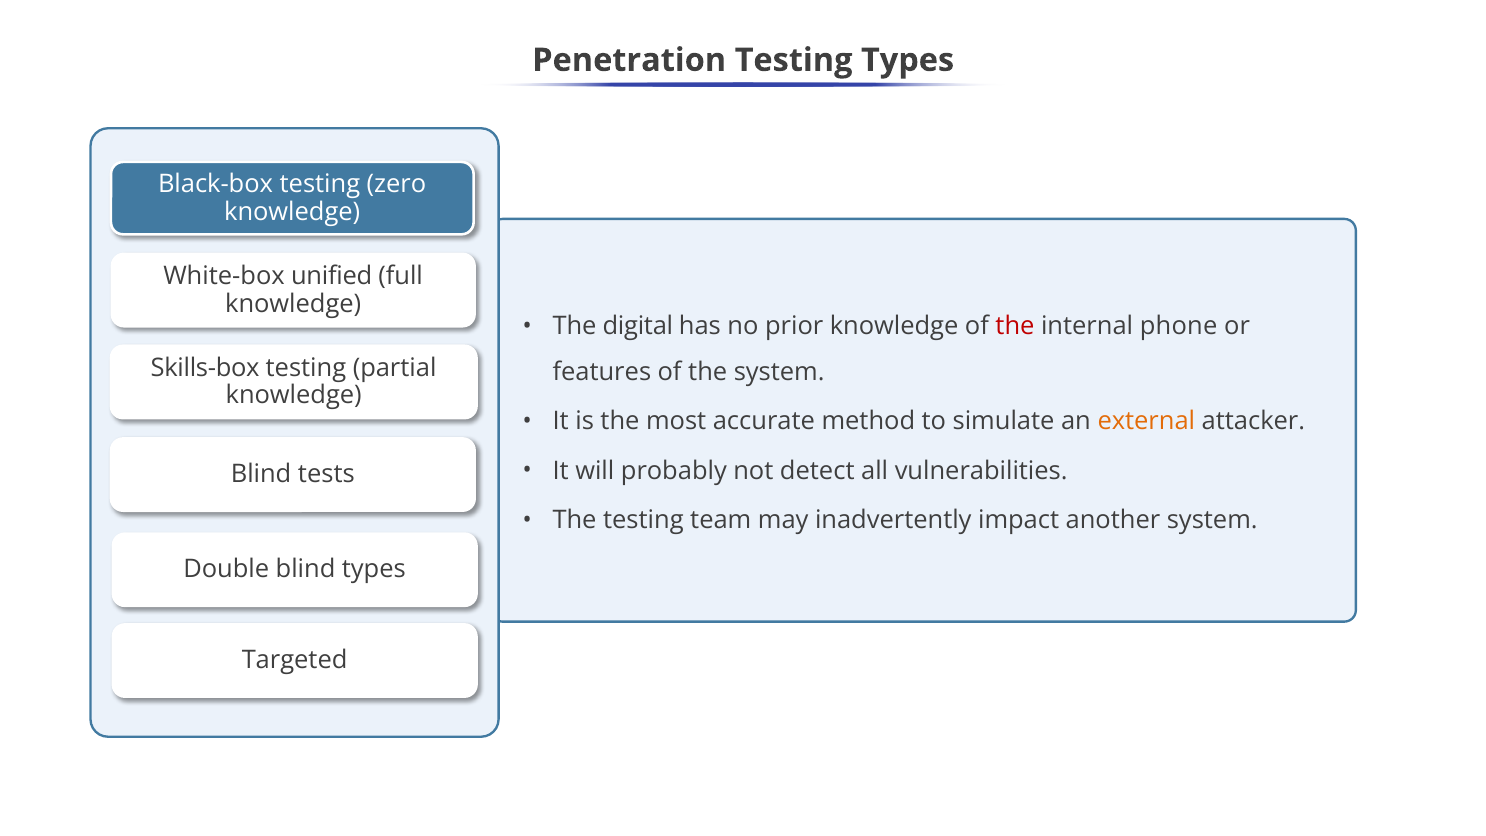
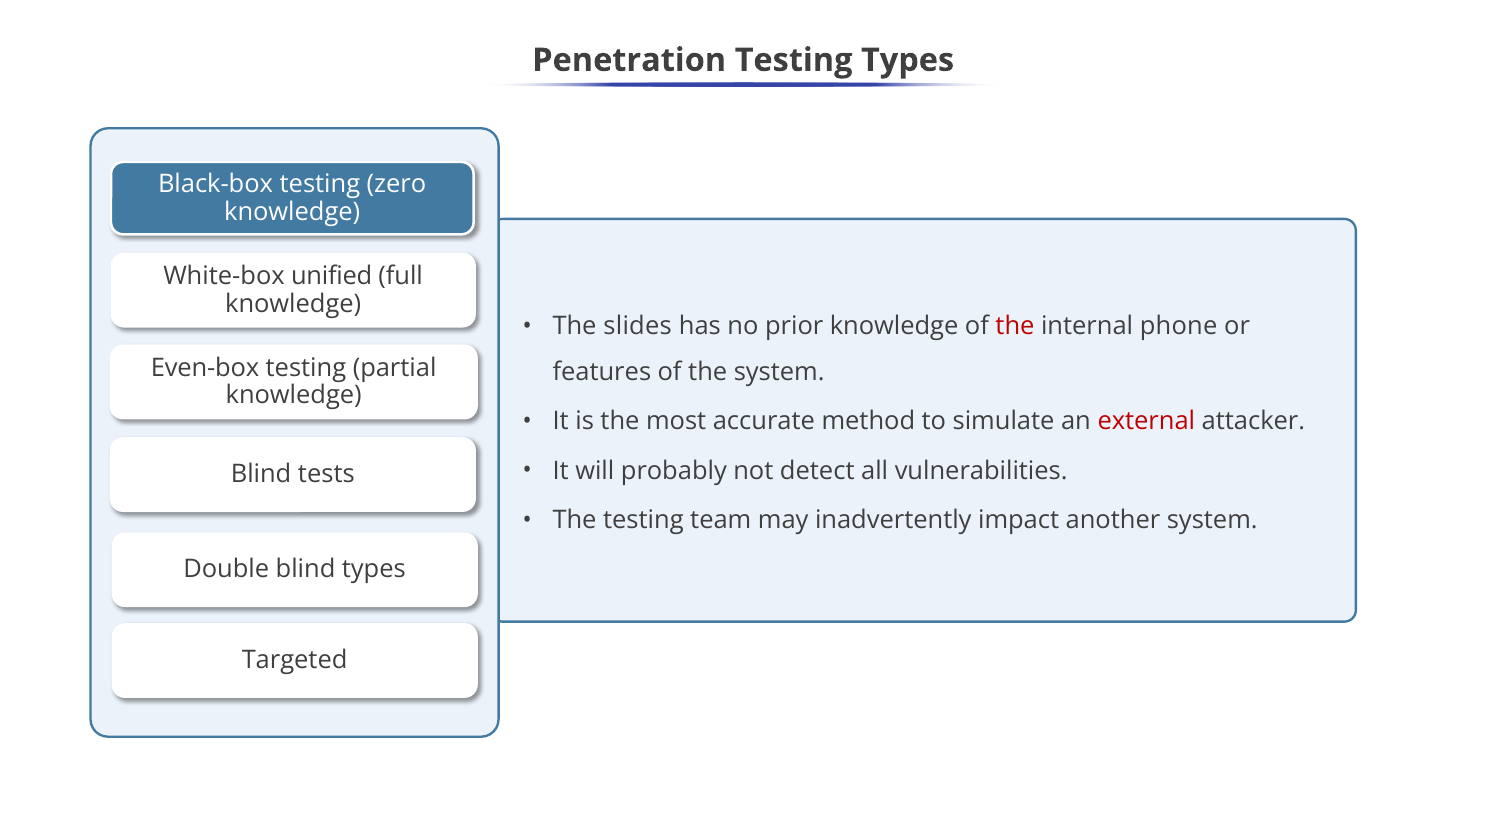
digital: digital -> slides (638, 326)
Skills-box: Skills-box -> Even-box (205, 368)
external colour: orange -> red (1146, 421)
